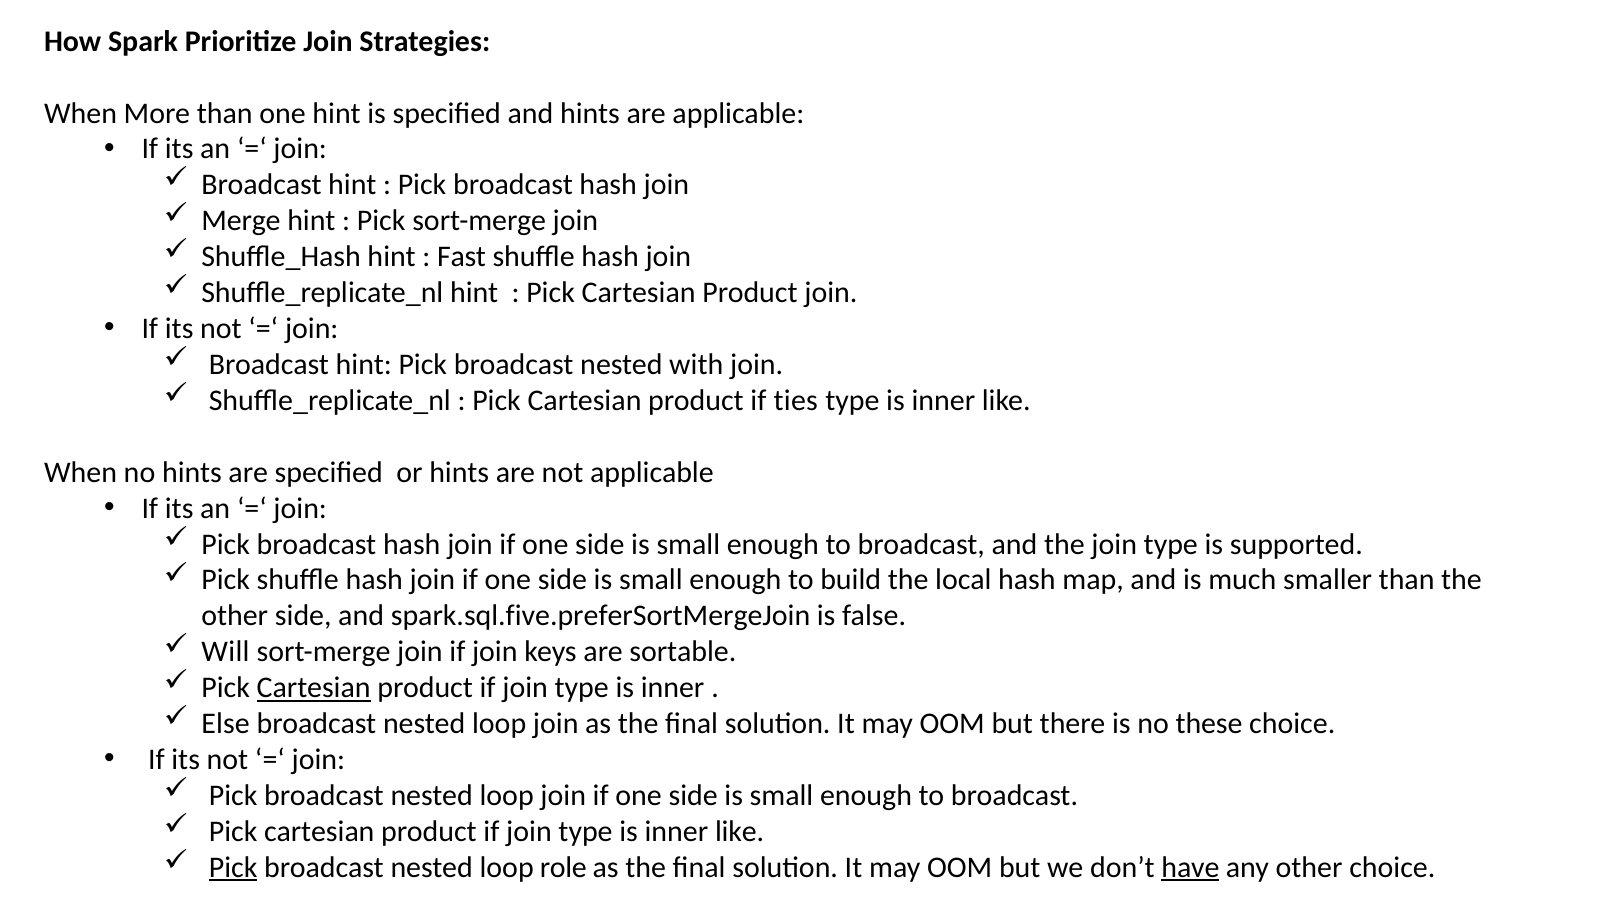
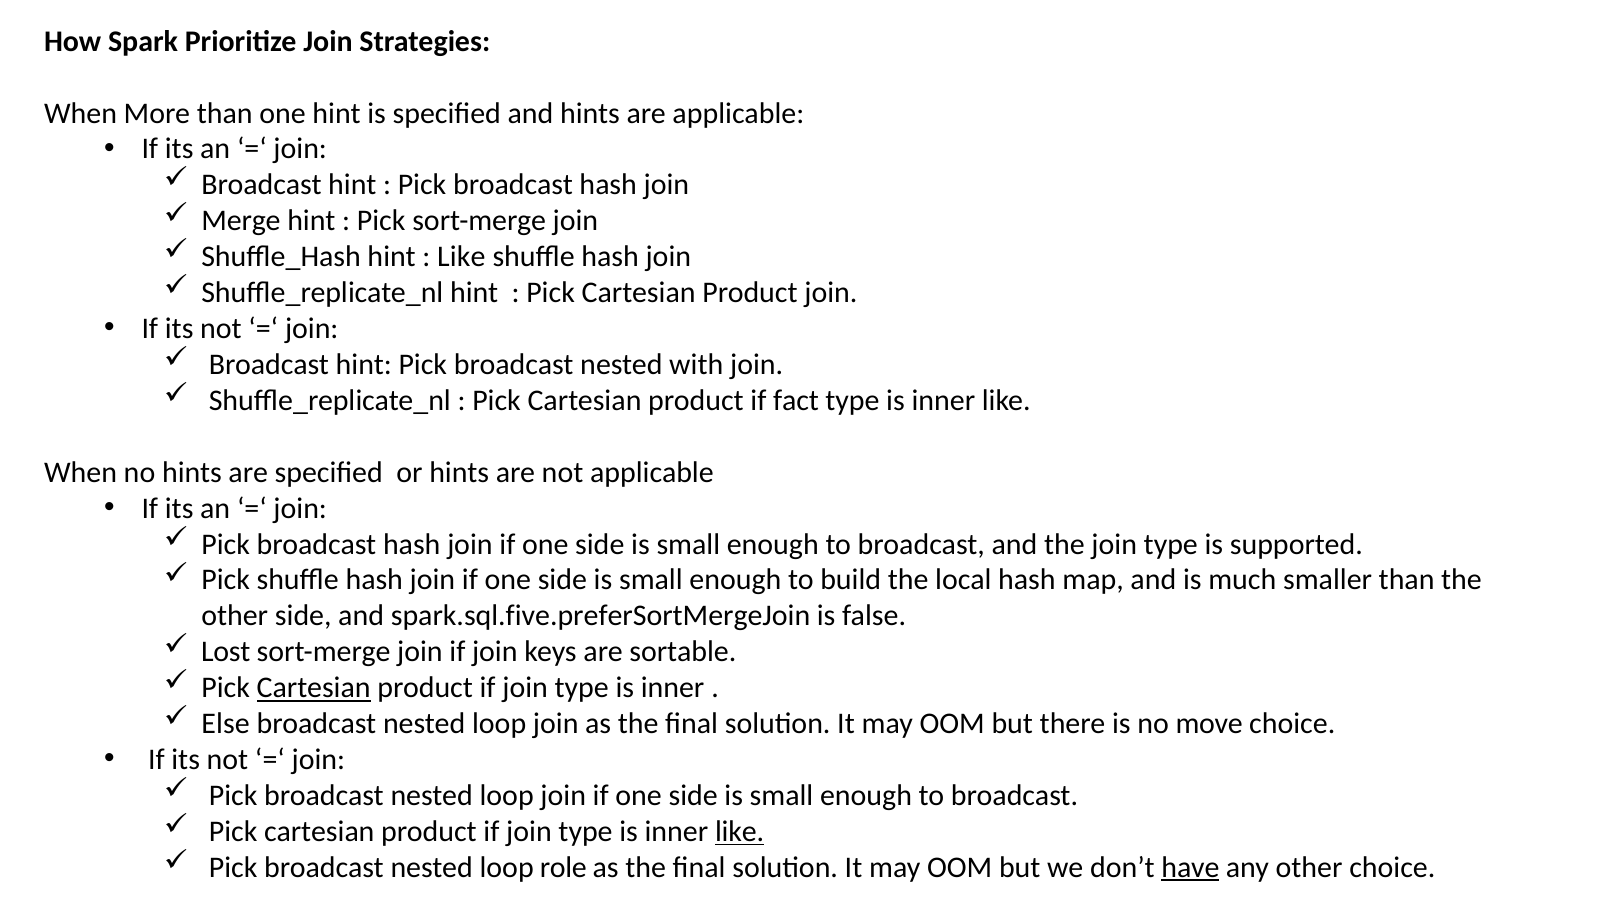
Fast: Fast -> Like (461, 257)
ties: ties -> fact (796, 401)
Will: Will -> Lost (226, 652)
these: these -> move (1209, 724)
like underline: none -> present (740, 832)
Pick underline: present -> none (233, 868)
